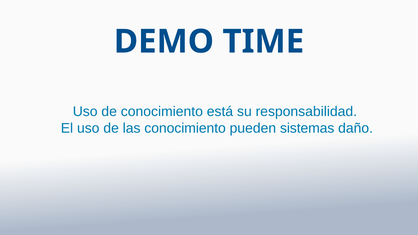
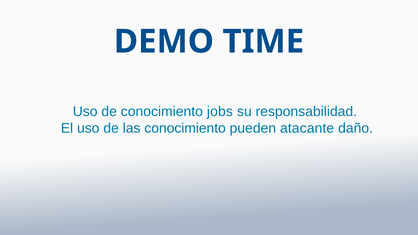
está: está -> jobs (220, 112)
sistemas: sistemas -> atacante (307, 128)
